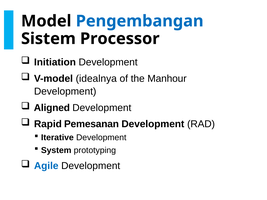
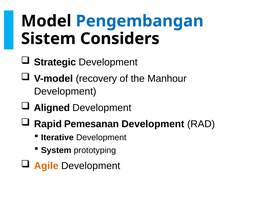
Processor: Processor -> Considers (120, 39)
Initiation: Initiation -> Strategic (55, 62)
idealnya: idealnya -> recovery (96, 79)
Agile colour: blue -> orange (46, 166)
